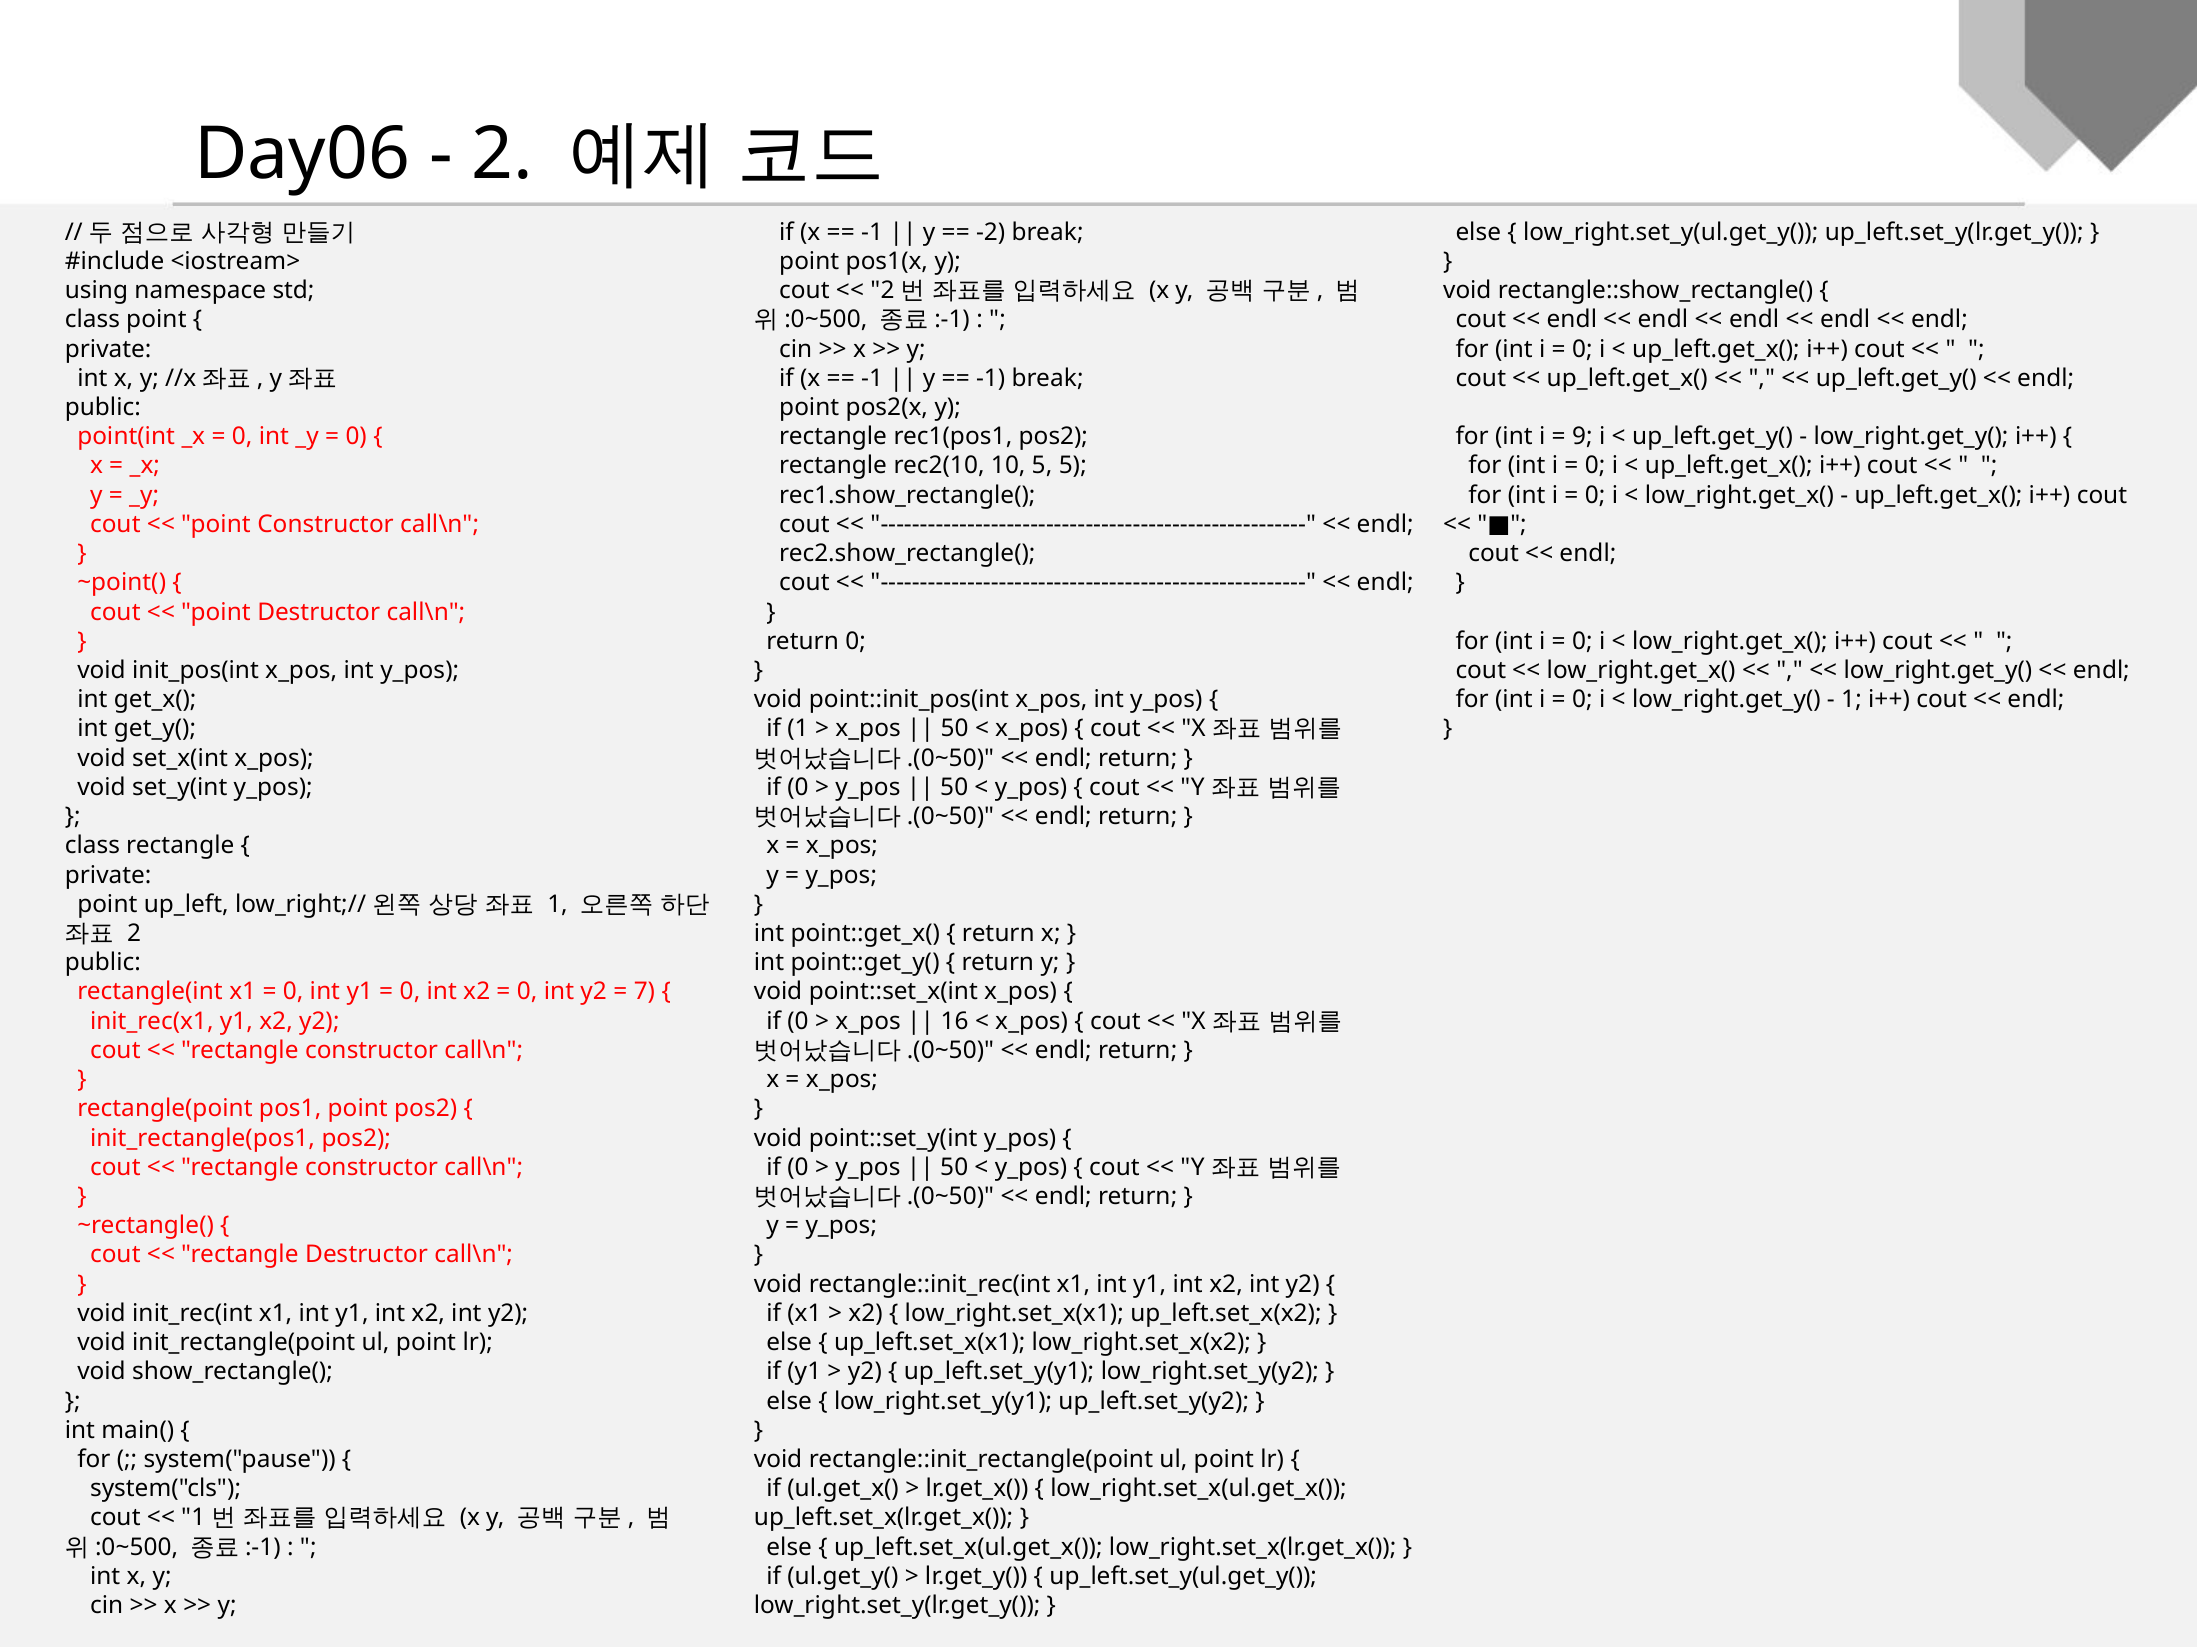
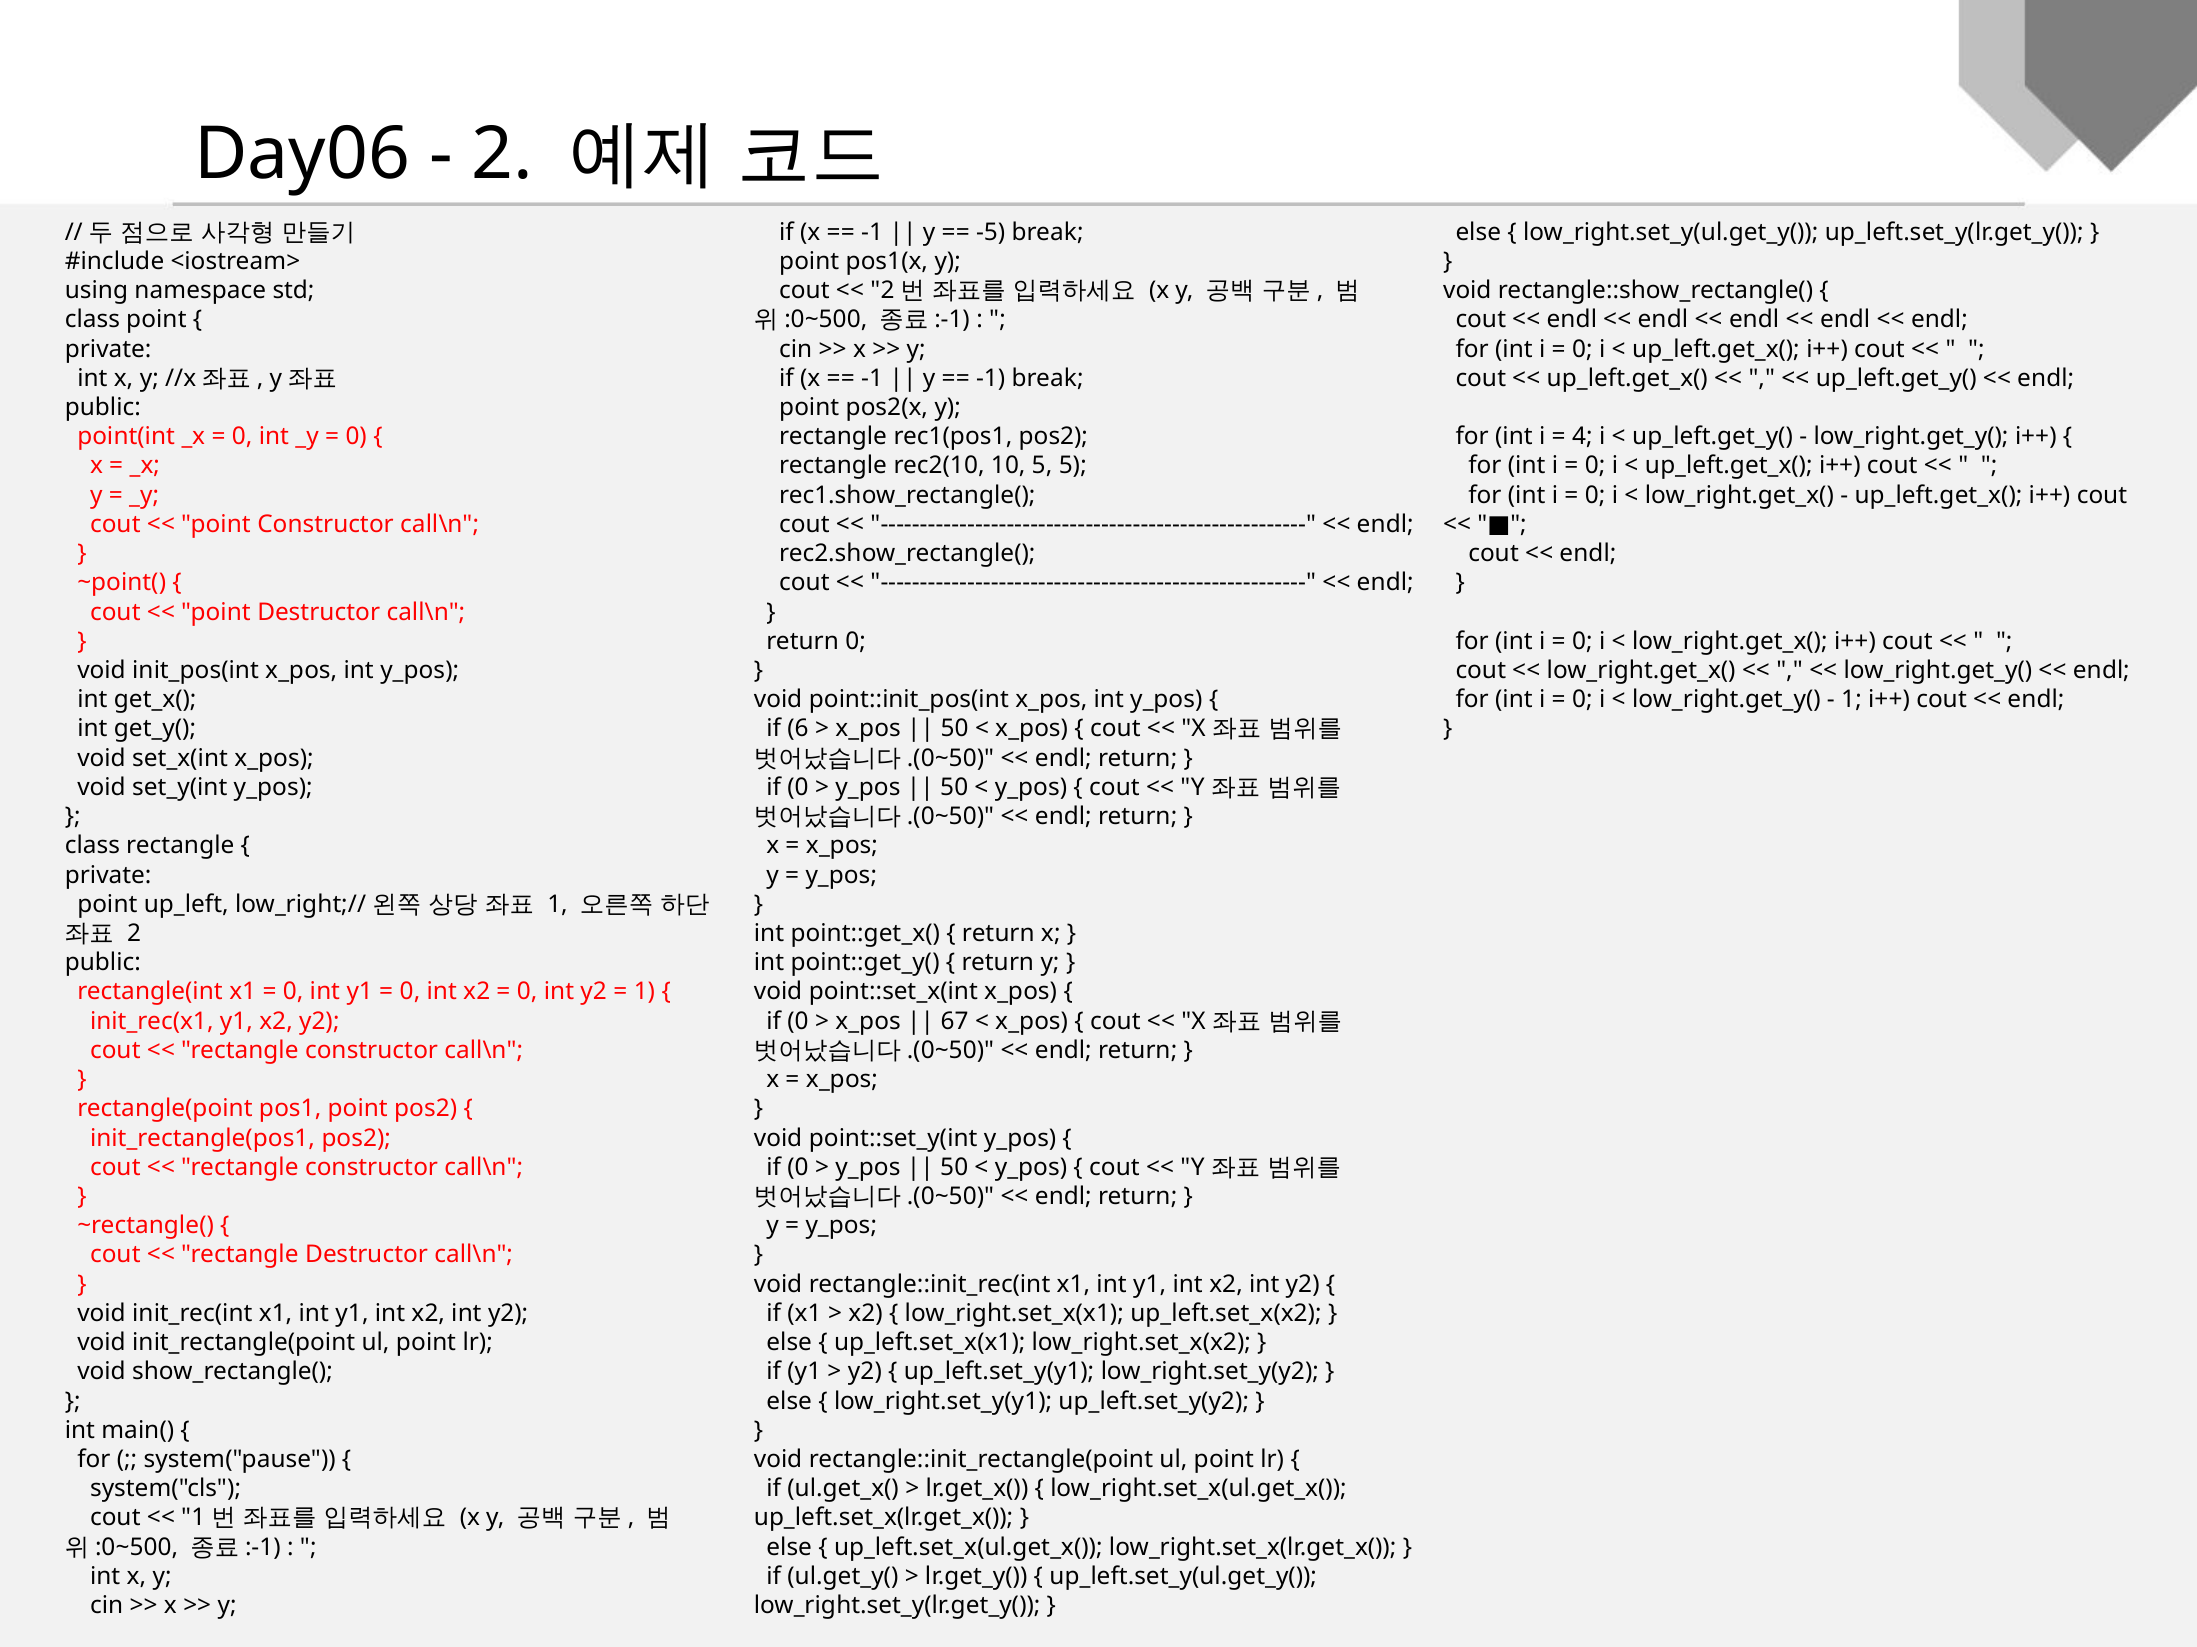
-2: -2 -> -5 (991, 232)
9: 9 -> 4 (1582, 437)
if 1: 1 -> 6 (798, 729)
7: 7 -> 1 (644, 992)
16: 16 -> 67 (955, 1022)
